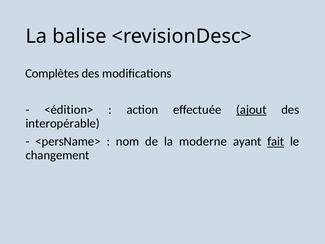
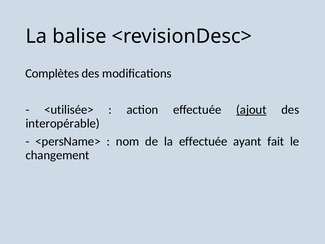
<édition>: <édition> -> <utilisée> (69, 110)
la moderne: moderne -> effectuée (203, 141)
fait underline: present -> none (276, 141)
